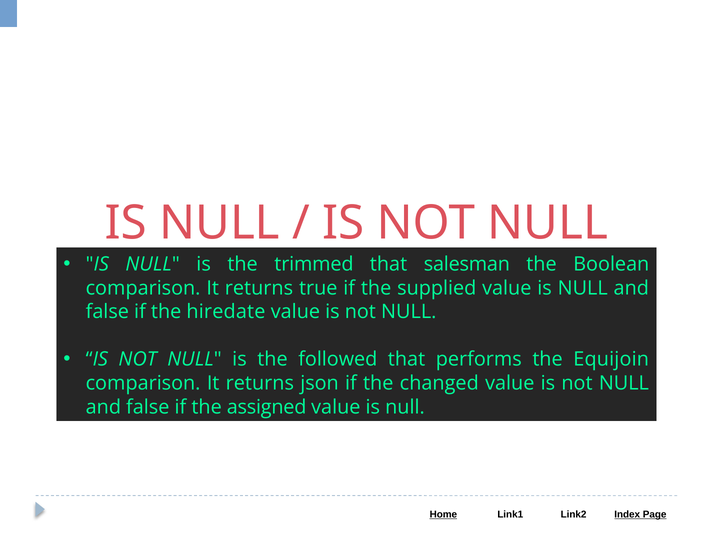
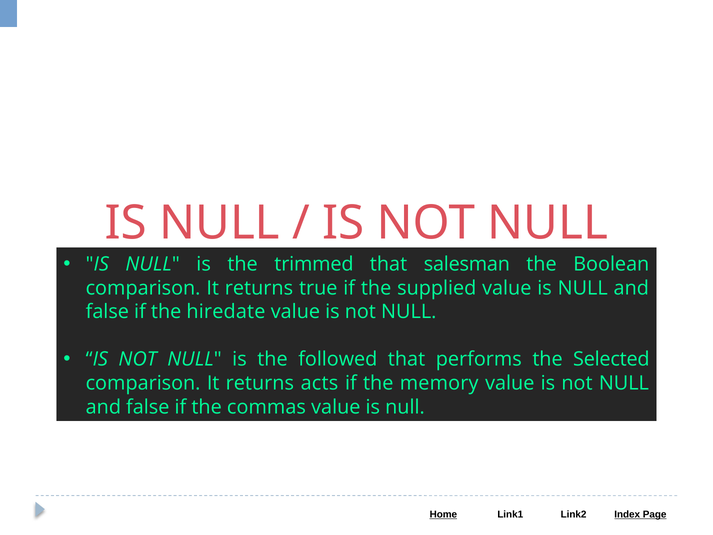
Equijoin: Equijoin -> Selected (611, 359)
json: json -> acts (319, 383)
changed: changed -> memory (439, 383)
assigned: assigned -> commas (266, 407)
